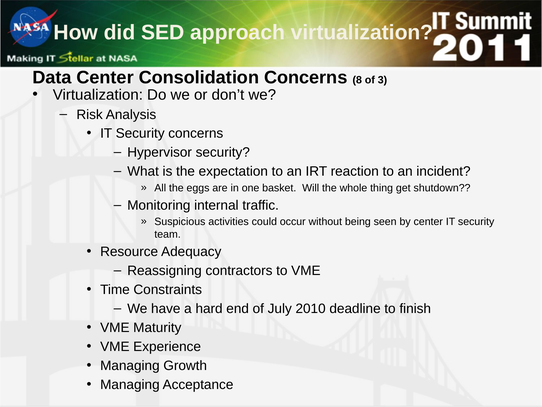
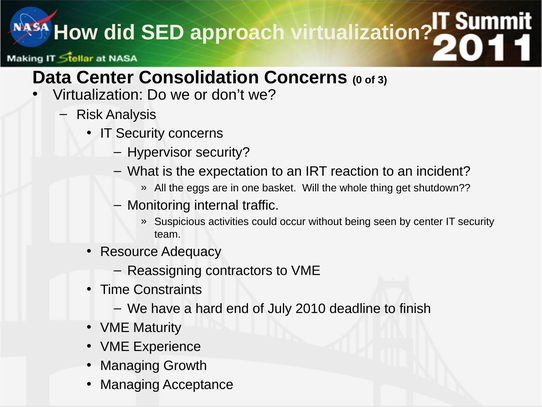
8: 8 -> 0 (357, 80)
